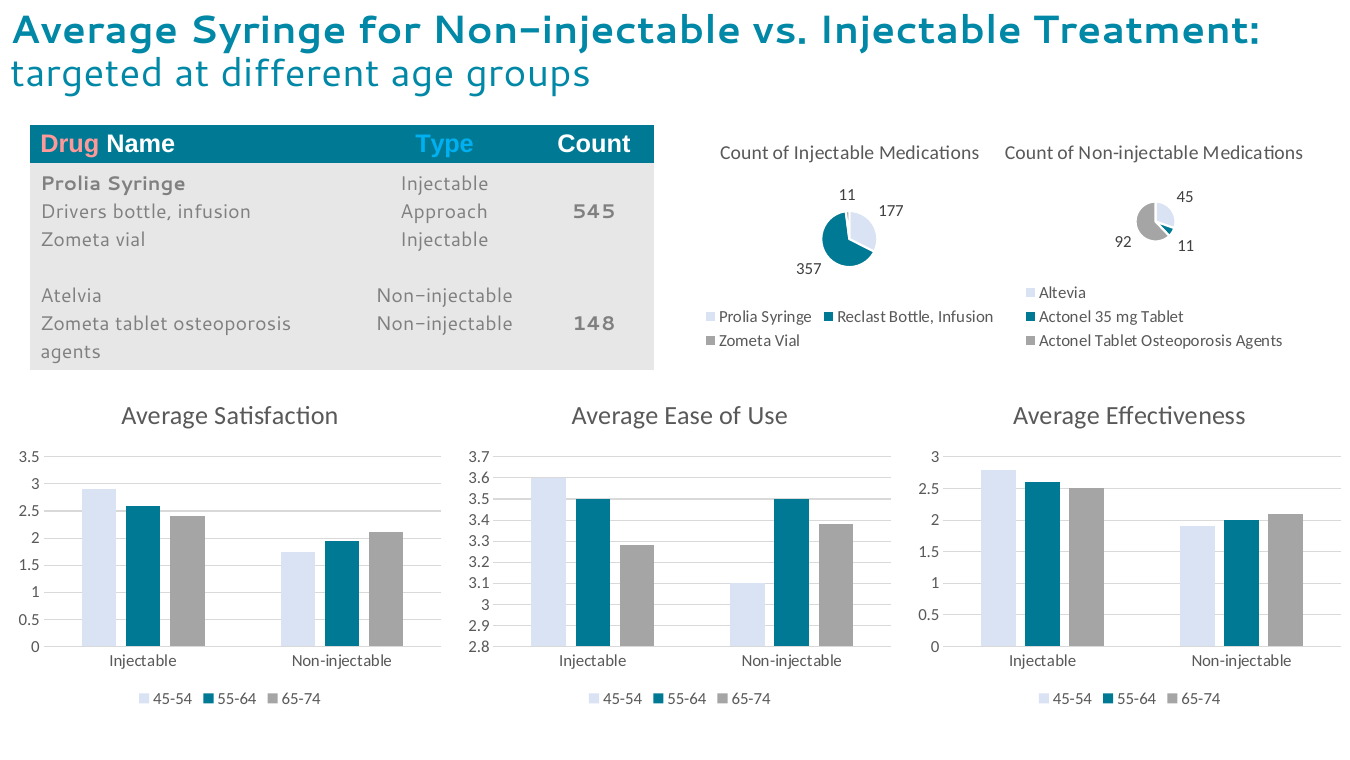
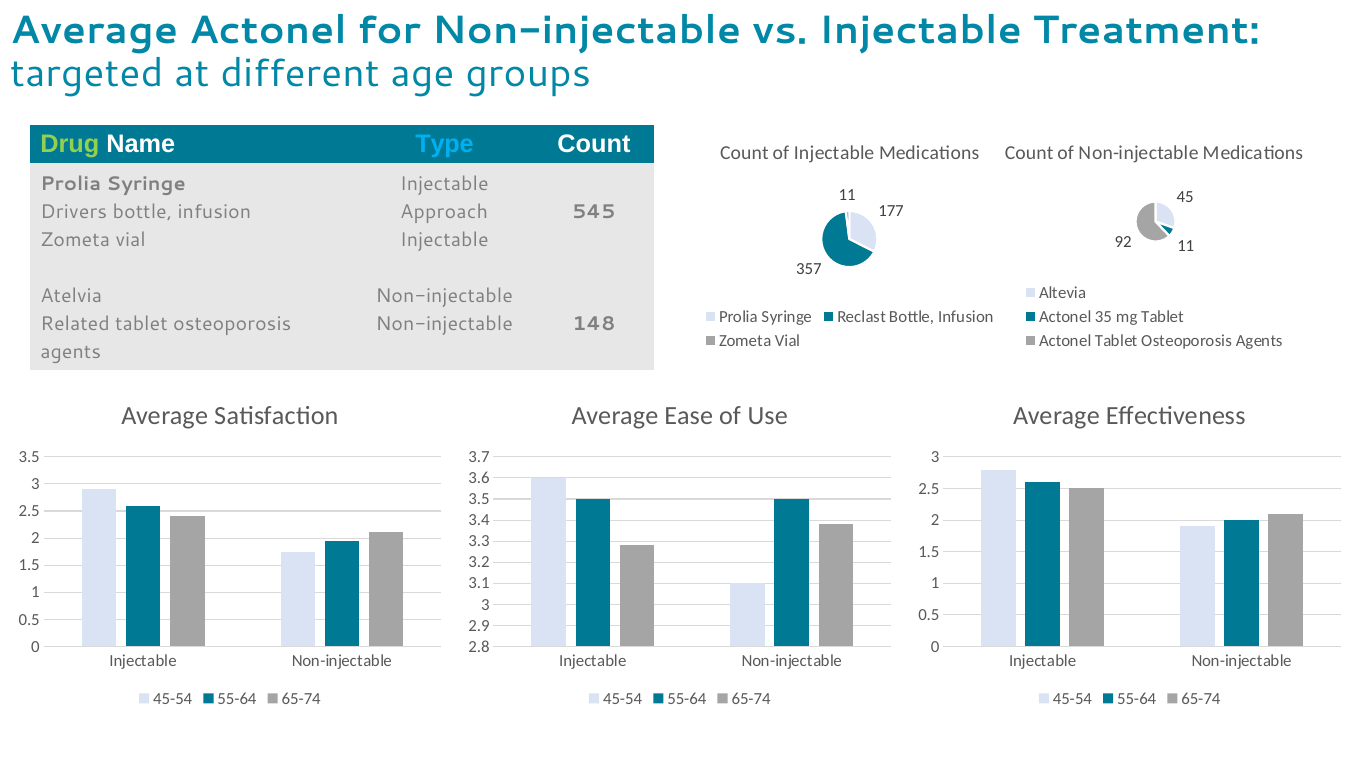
Average Syringe: Syringe -> Actonel (268, 31)
Drug colour: pink -> light green (70, 144)
Zometa: Zometa -> Related (75, 324)
